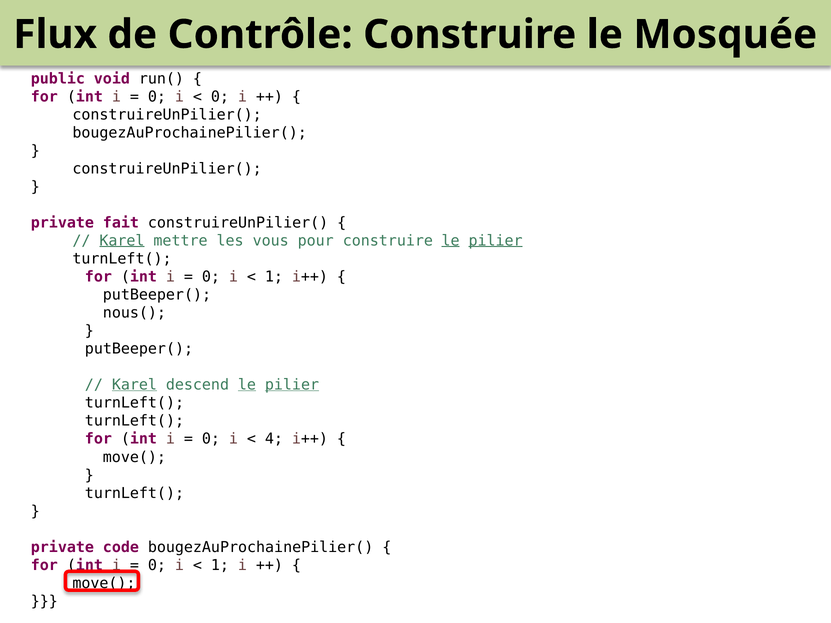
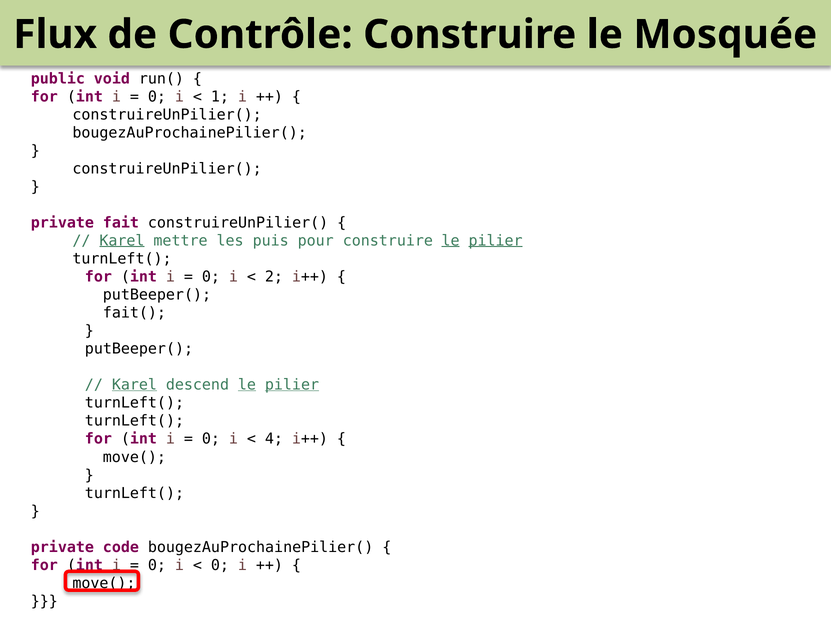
0: 0 -> 1 (220, 97)
vous: vous -> puis (271, 241)
1: 1 -> 2 (274, 277)
nous(: nous( -> fait( (134, 313)
1: 1 -> 0 (220, 565)
